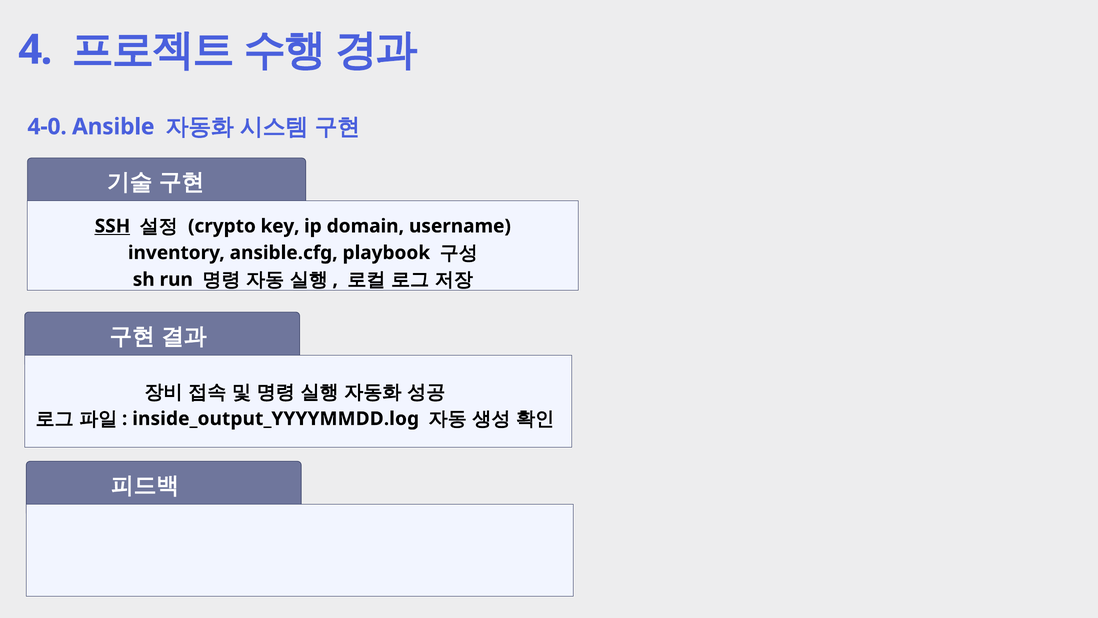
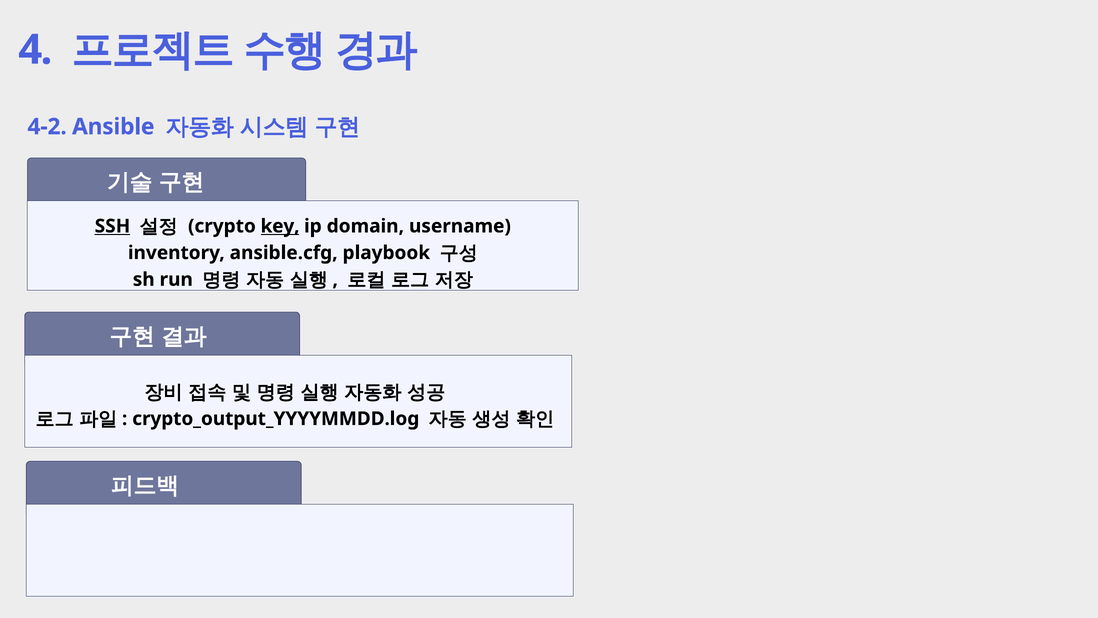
4-0: 4-0 -> 4-2 (47, 127)
key underline: none -> present (280, 226)
inside_output_YYYYMMDD.log: inside_output_YYYYMMDD.log -> crypto_output_YYYYMMDD.log (276, 418)
